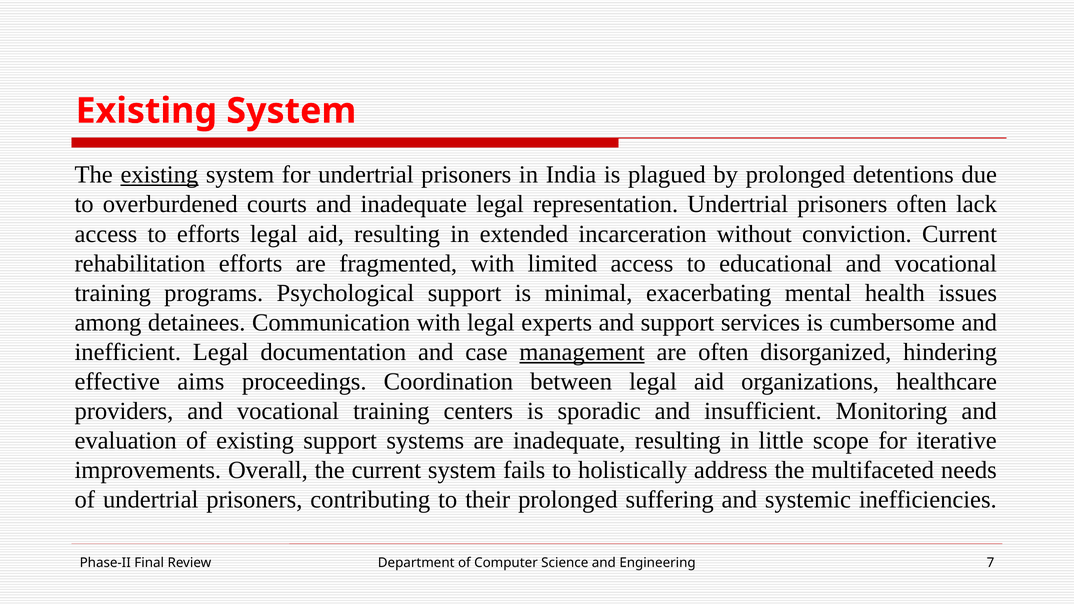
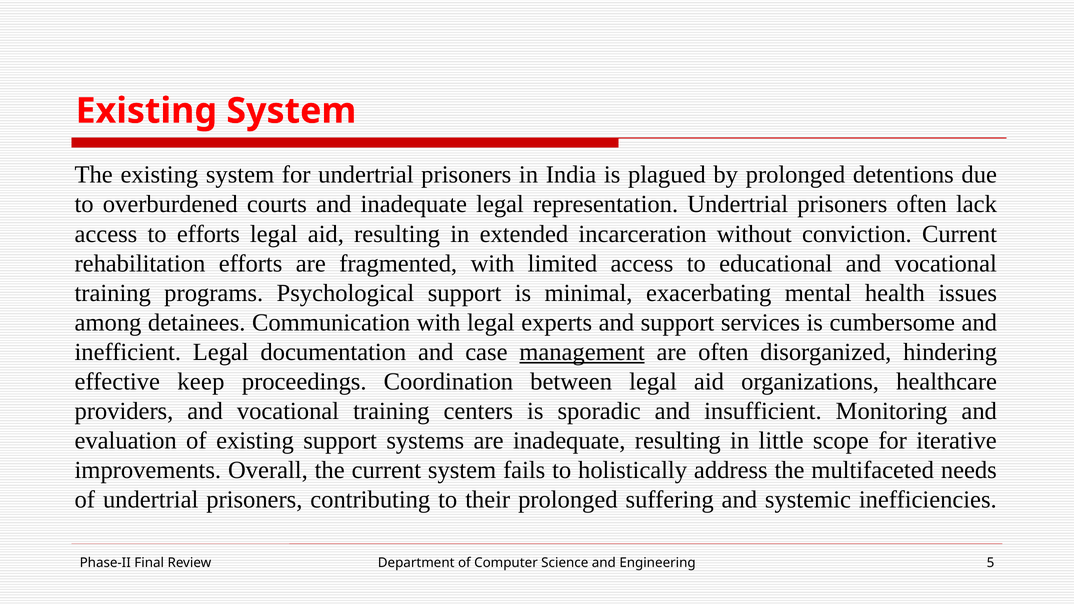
existing underline: present -> none (159, 175)
aims: aims -> keep (201, 382)
7: 7 -> 5 (991, 563)
